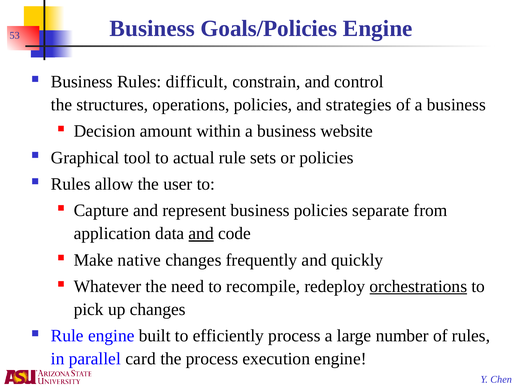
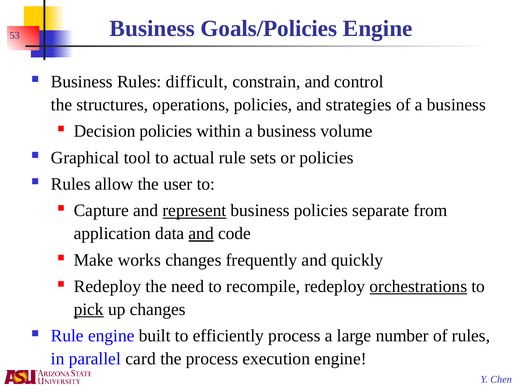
Decision amount: amount -> policies (166, 131)
website: website -> volume (347, 131)
represent underline: none -> present (194, 210)
native: native -> works (139, 260)
Whatever: Whatever -> Redeploy (107, 286)
pick underline: none -> present (89, 309)
